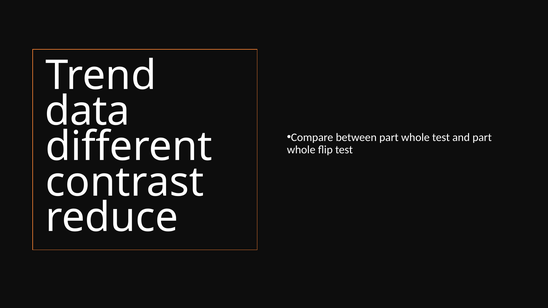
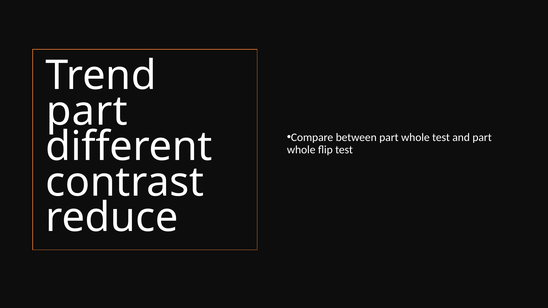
data: data -> part (87, 111)
